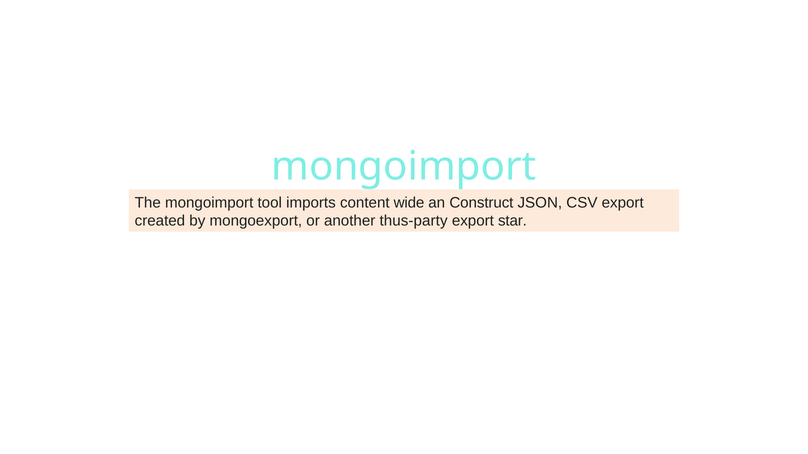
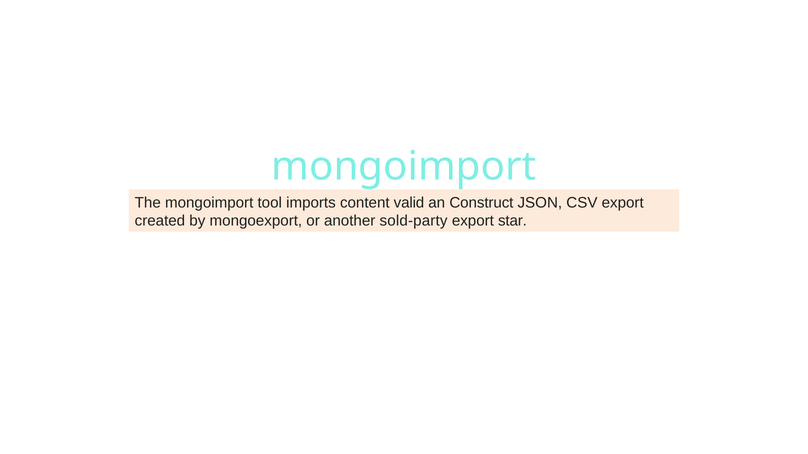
wide: wide -> valid (409, 203)
thus-party: thus-party -> sold-party (414, 221)
